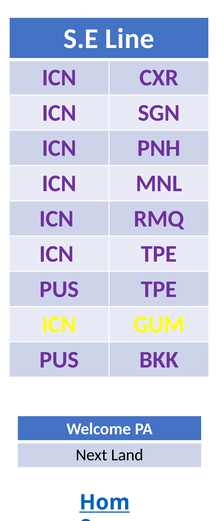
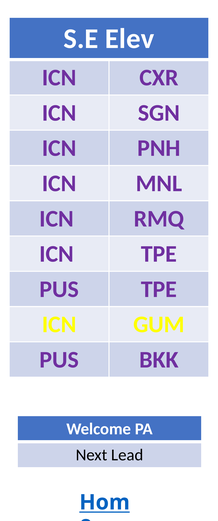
Line: Line -> Elev (130, 39)
Land: Land -> Lead (127, 455)
